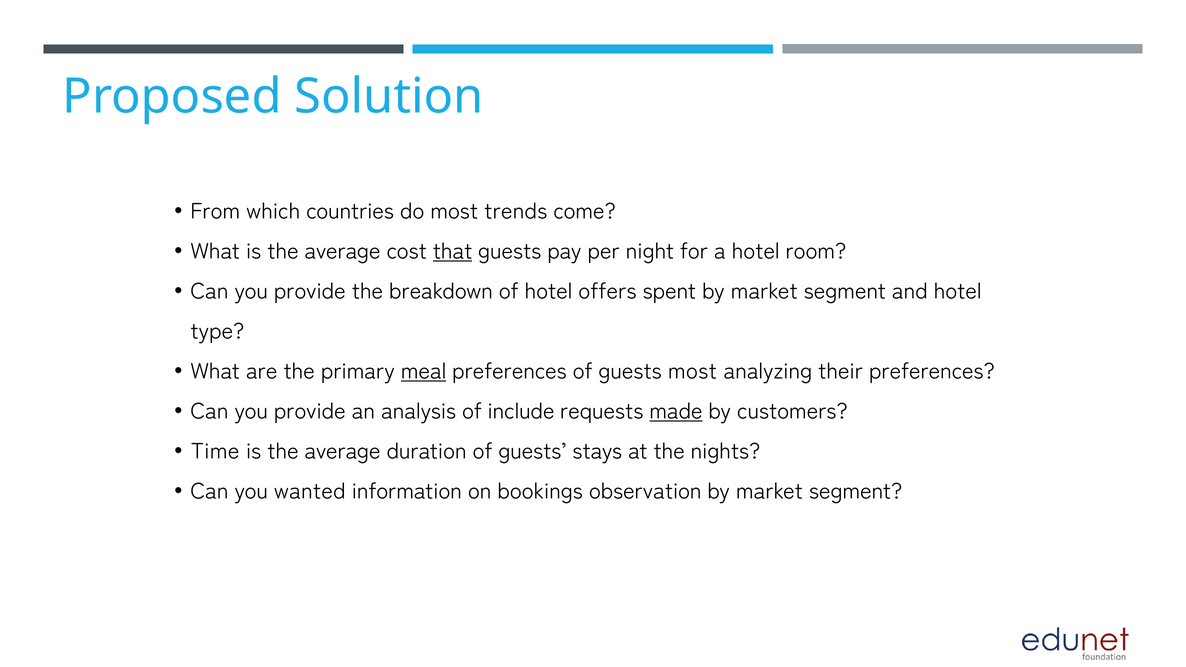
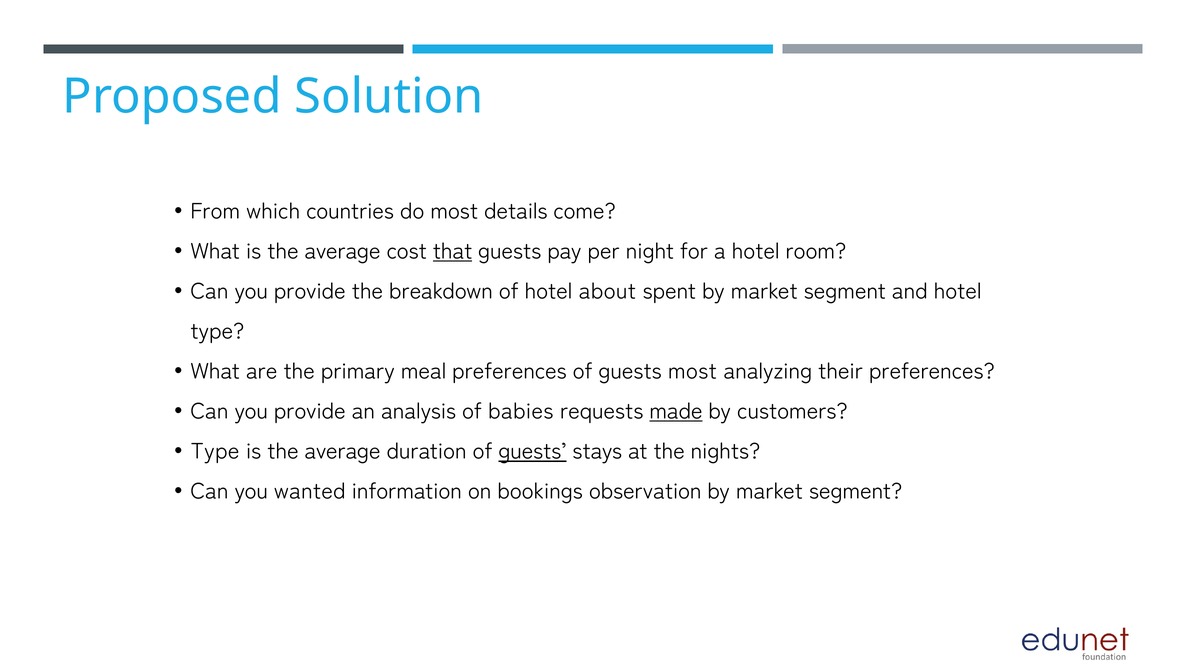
trends: trends -> details (516, 211)
offers: offers -> about (607, 291)
meal underline: present -> none (424, 372)
include: include -> babies (521, 412)
Time: Time -> Type (215, 452)
guests underline: none -> present (532, 452)
